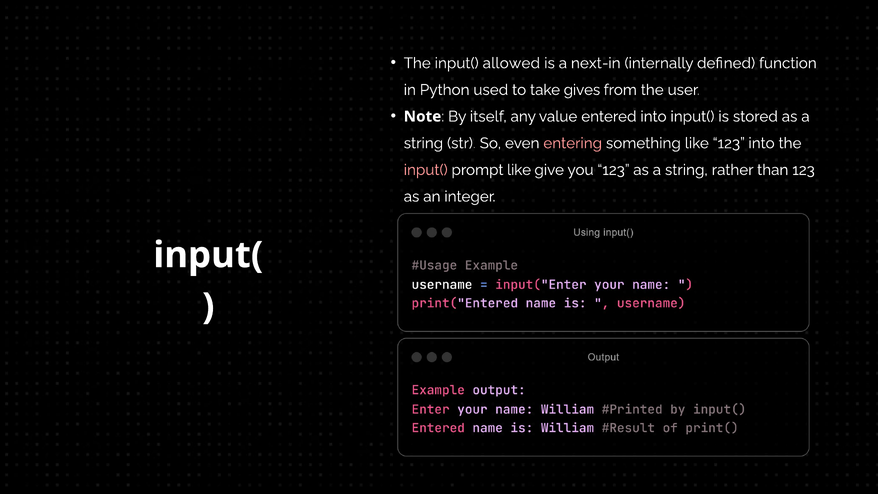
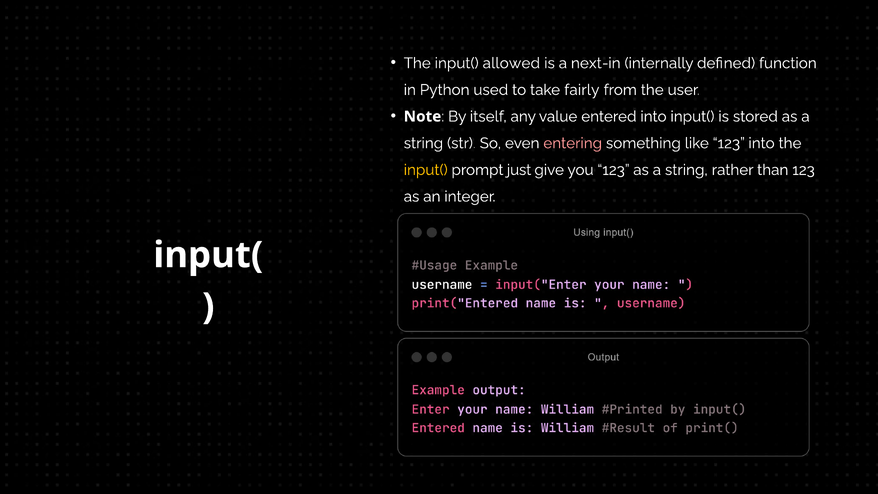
gives: gives -> fairly (582, 90)
input( colour: pink -> yellow (426, 170)
prompt like: like -> just (519, 170)
